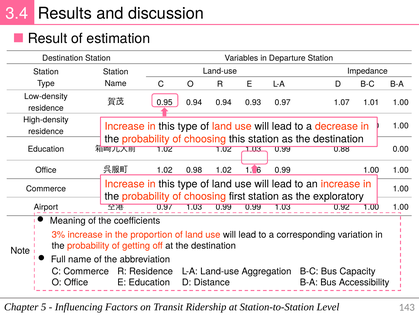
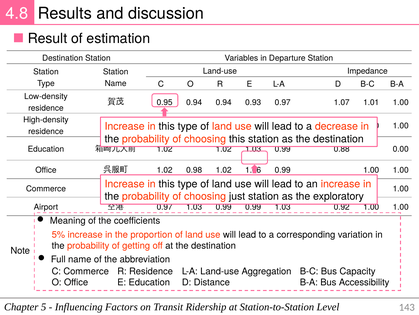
3.4: 3.4 -> 4.8 (17, 13)
first: first -> just (237, 196)
3%: 3% -> 5% (58, 234)
